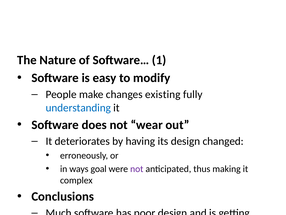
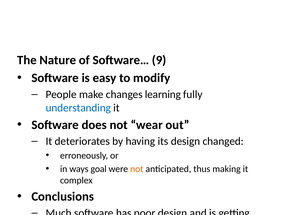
1: 1 -> 9 (159, 60)
existing: existing -> learning (163, 94)
not colour: purple -> orange (137, 168)
